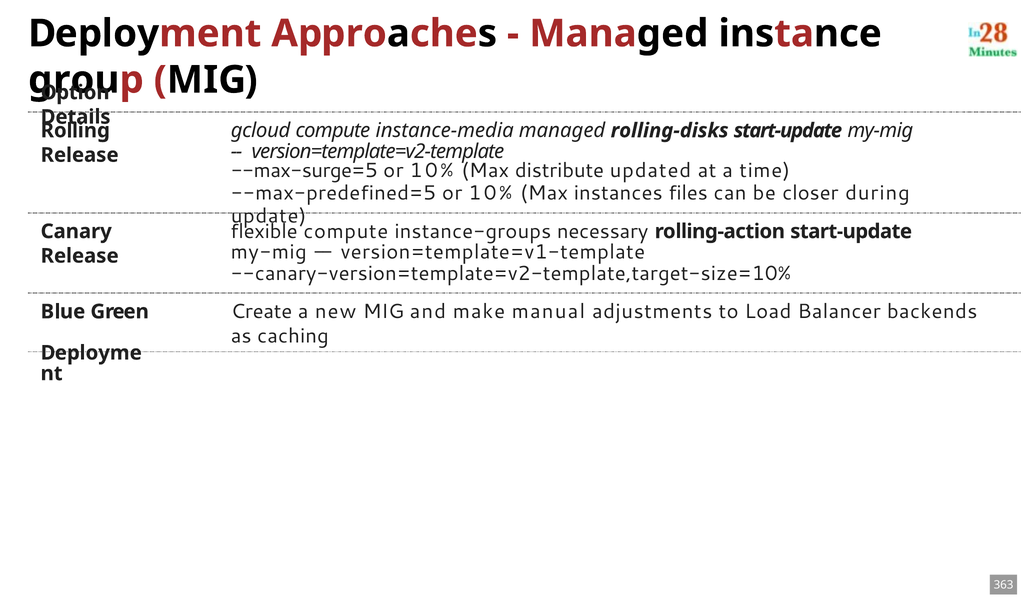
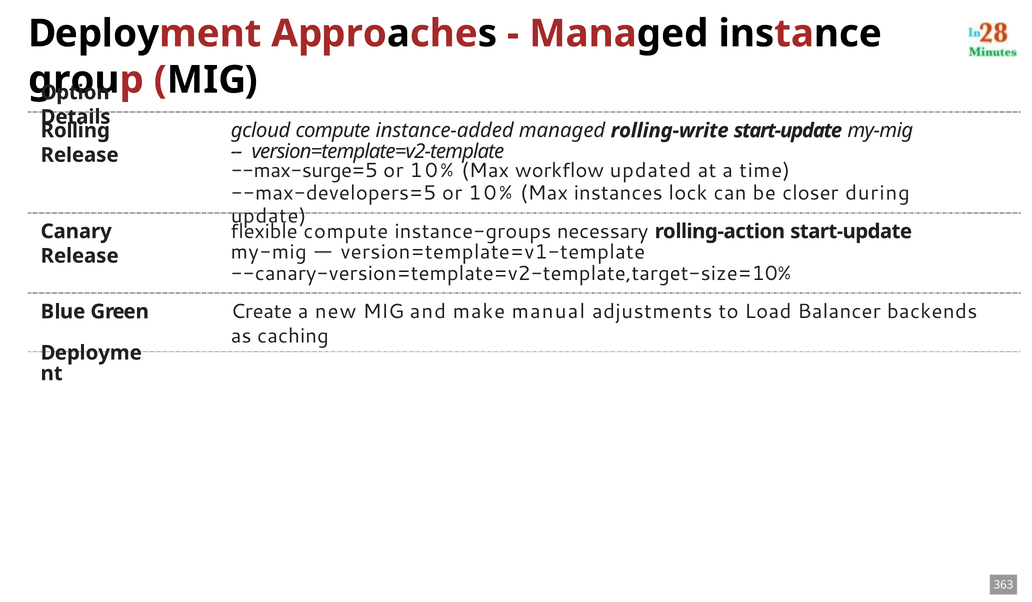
instance-media: instance-media -> instance-added (445, 131)
rolling-disks: rolling-disks -> rolling-write (670, 131)
distribute: distribute -> workflow (560, 171)
--max-predefined=5: --max-predefined=5 -> --max-developers=5 (333, 193)
files: files -> lock (688, 193)
